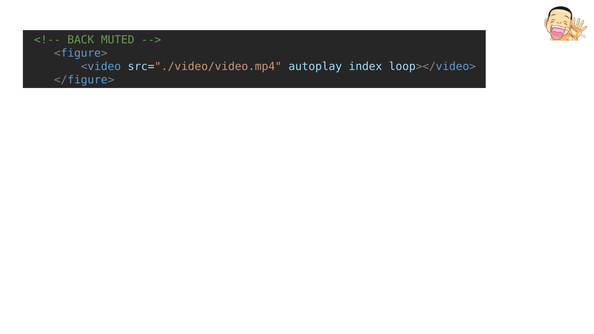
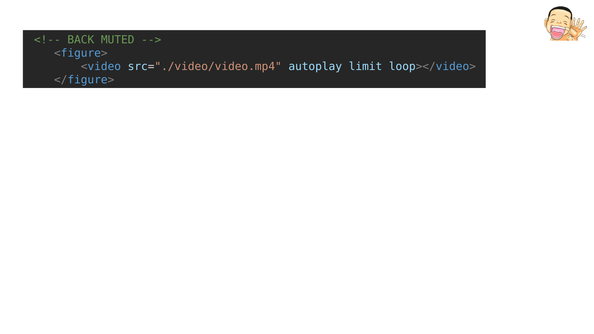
index: index -> limit (365, 67)
